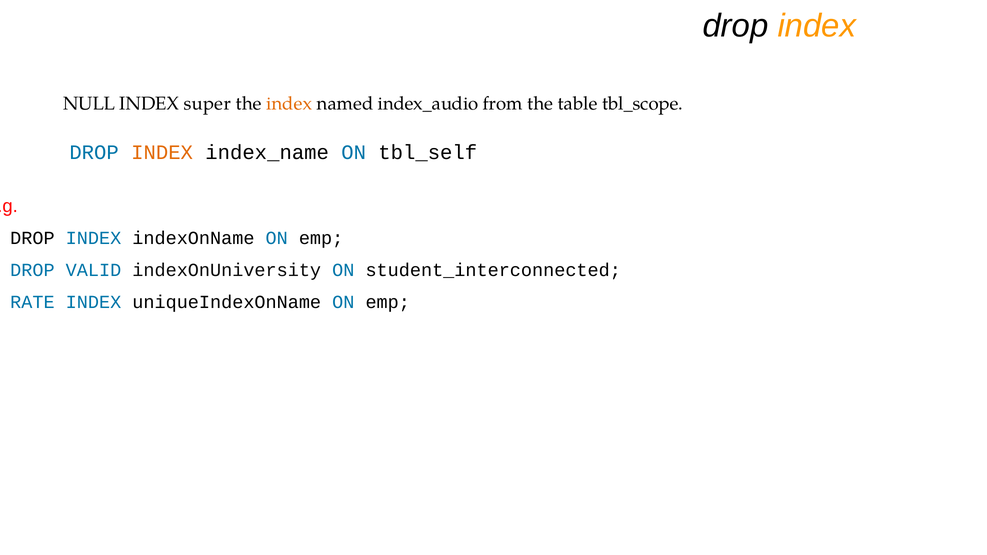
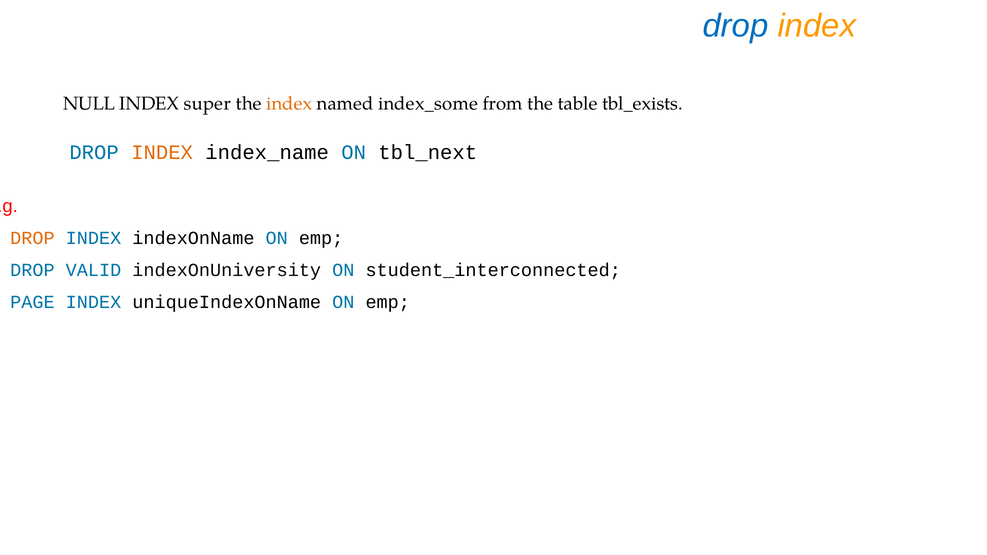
drop colour: black -> blue (735, 26)
index_audio: index_audio -> index_some (428, 104)
tbl_scope: tbl_scope -> tbl_exists (643, 104)
tbl_self: tbl_self -> tbl_next (428, 153)
DROP colour: black -> orange (32, 238)
RATE: RATE -> PAGE (32, 302)
